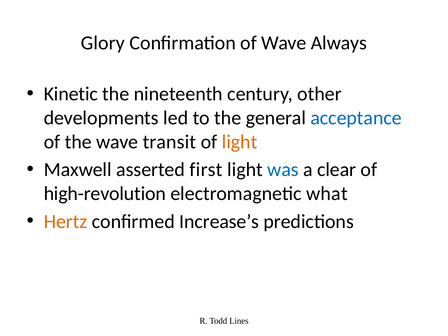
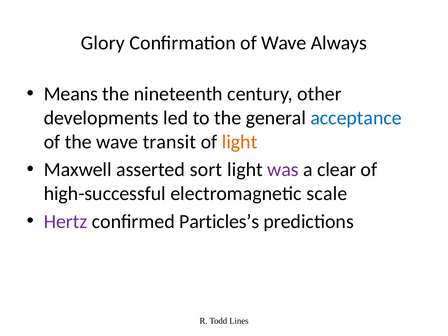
Kinetic: Kinetic -> Means (71, 94)
first: first -> sort (206, 170)
was colour: blue -> purple (283, 170)
high-revolution: high-revolution -> high-successful (105, 194)
what: what -> scale (327, 194)
Hertz colour: orange -> purple (66, 221)
Increase’s: Increase’s -> Particles’s (219, 221)
